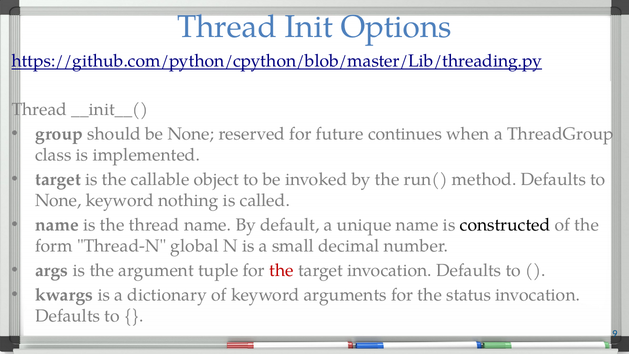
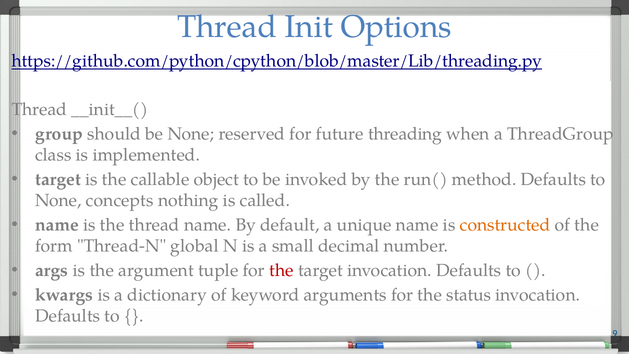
continues: continues -> threading (405, 134)
None keyword: keyword -> concepts (120, 201)
constructed colour: black -> orange (505, 225)
